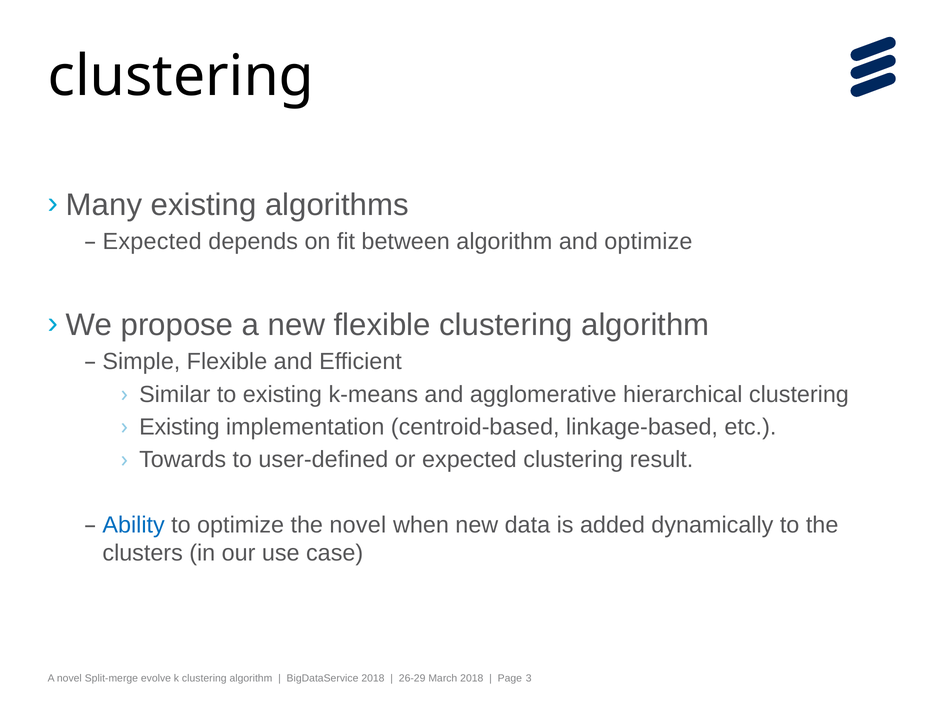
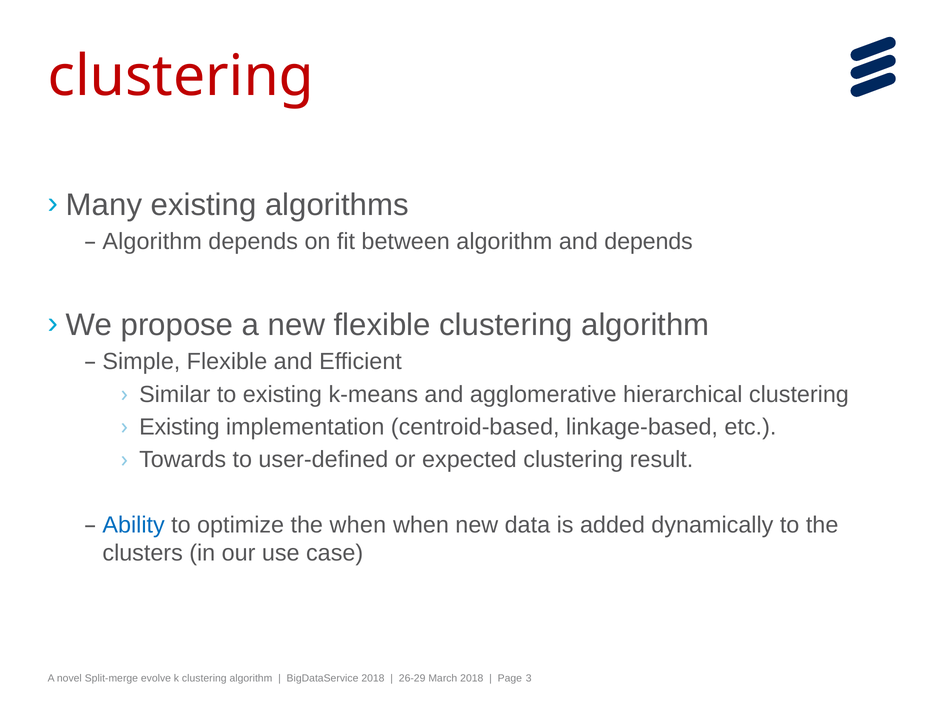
clustering colour: black -> red (181, 77)
Expected: Expected -> Algorithm (152, 242)
and optimize: optimize -> depends (649, 242)
the novel: novel -> when (358, 525)
